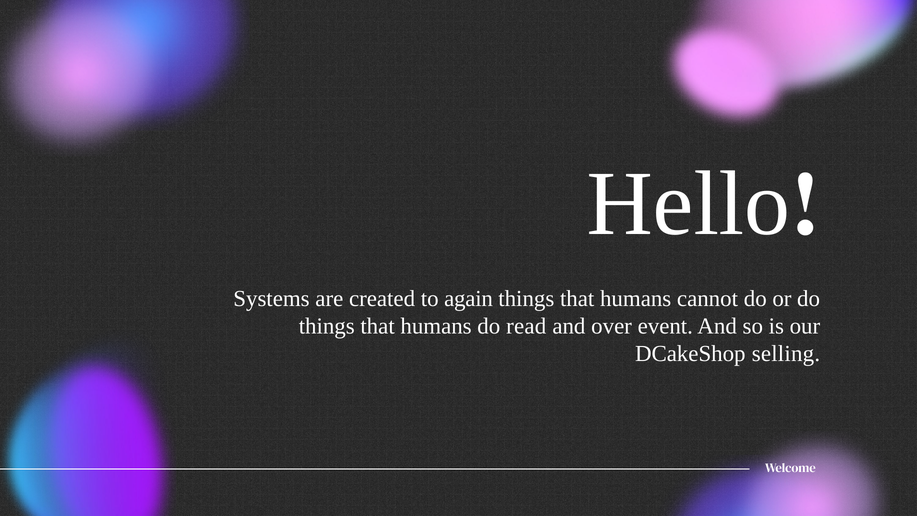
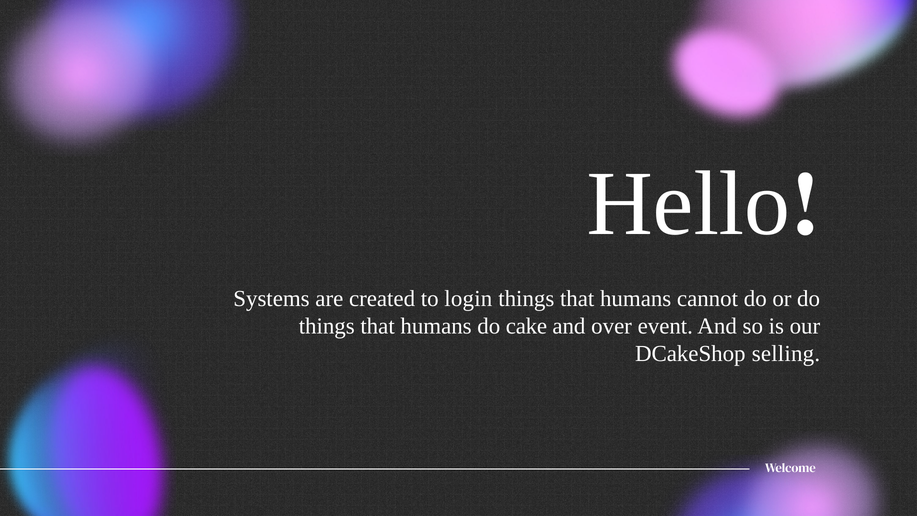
again: again -> login (468, 298)
read: read -> cake (526, 326)
